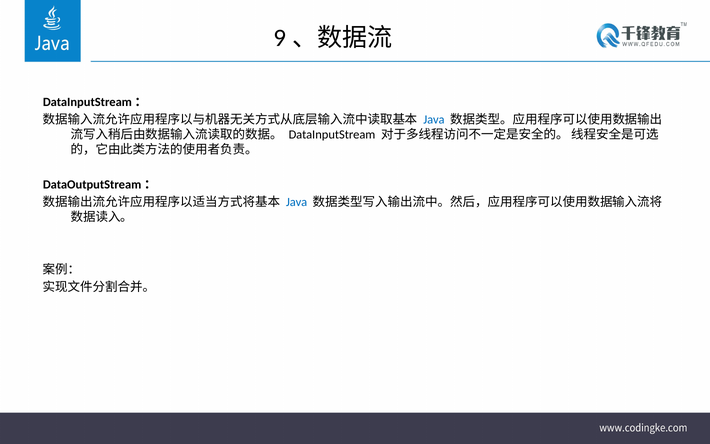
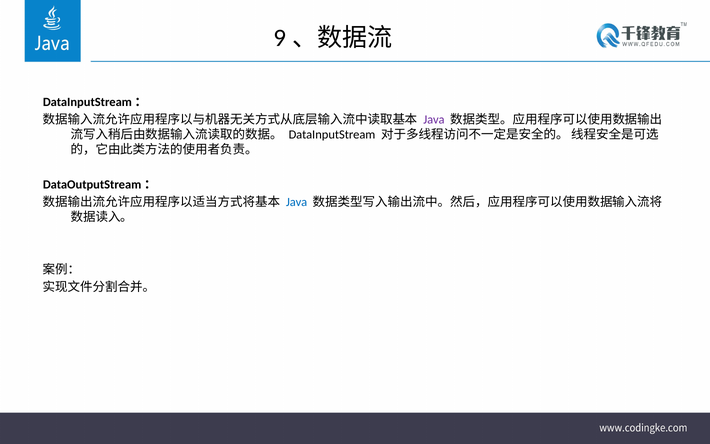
Java colour: blue -> purple (434, 119)
